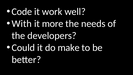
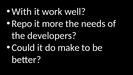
Code: Code -> With (22, 12)
With: With -> Repo (22, 24)
